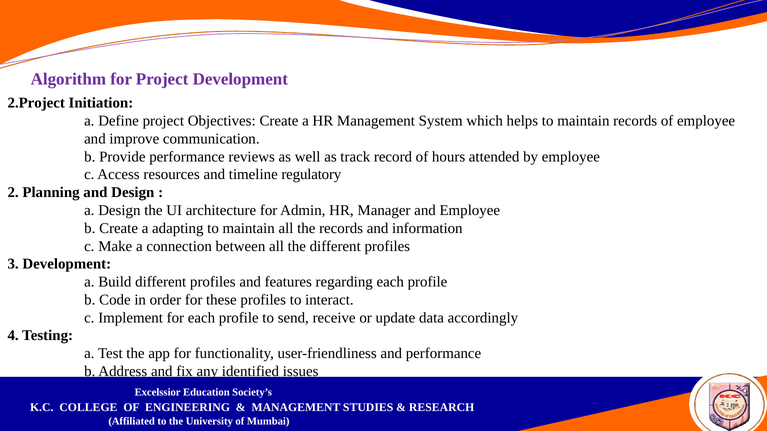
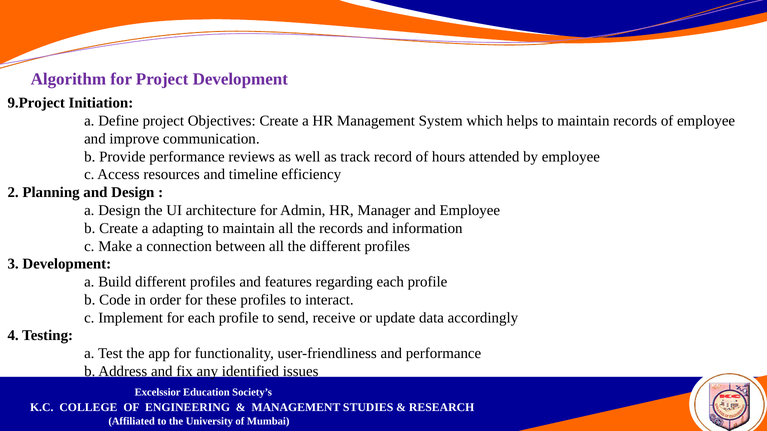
2.Project: 2.Project -> 9.Project (36, 103)
regulatory: regulatory -> efficiency (311, 175)
